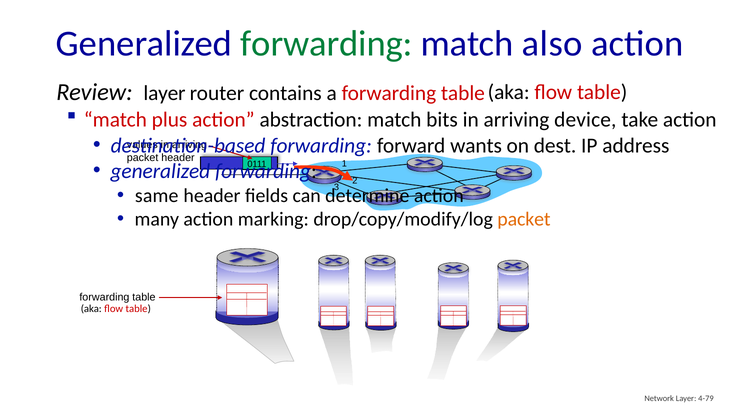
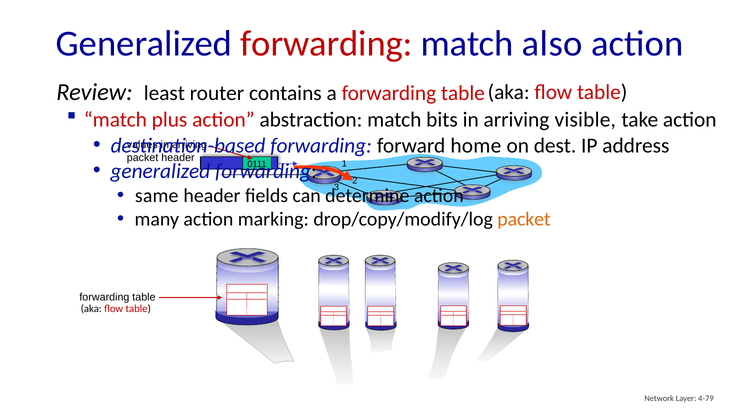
forwarding colour: green -> red (326, 43)
Review layer: layer -> least (164, 93)
device: device -> visible (585, 120)
wants: wants -> home (476, 146)
